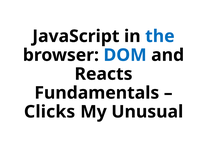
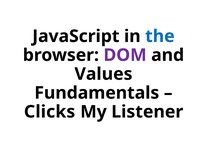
DOM colour: blue -> purple (125, 55)
Reacts: Reacts -> Values (103, 74)
Unusual: Unusual -> Listener (147, 112)
